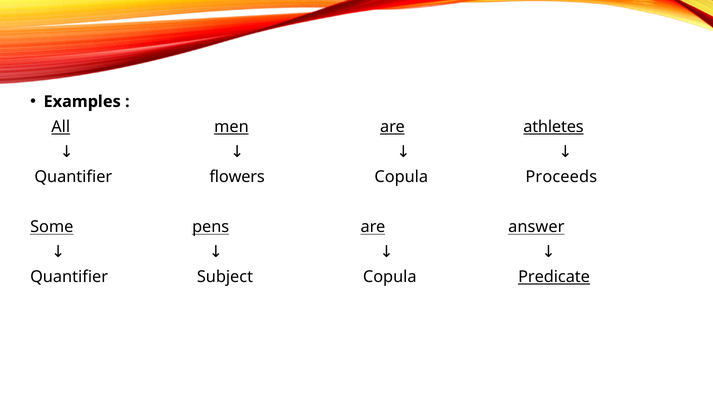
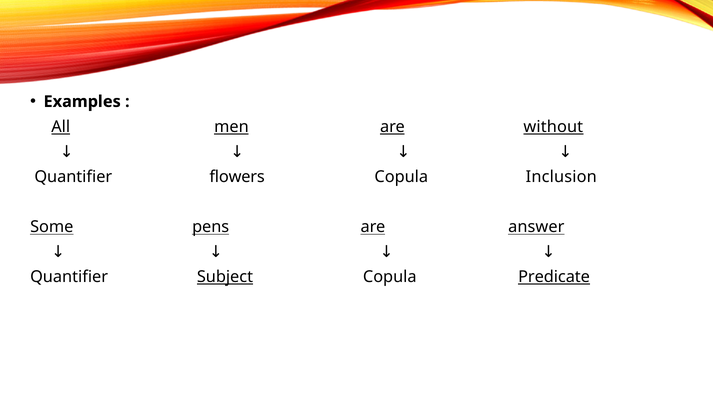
athletes: athletes -> without (553, 127)
Proceeds: Proceeds -> Inclusion (561, 177)
Subject underline: none -> present (225, 277)
